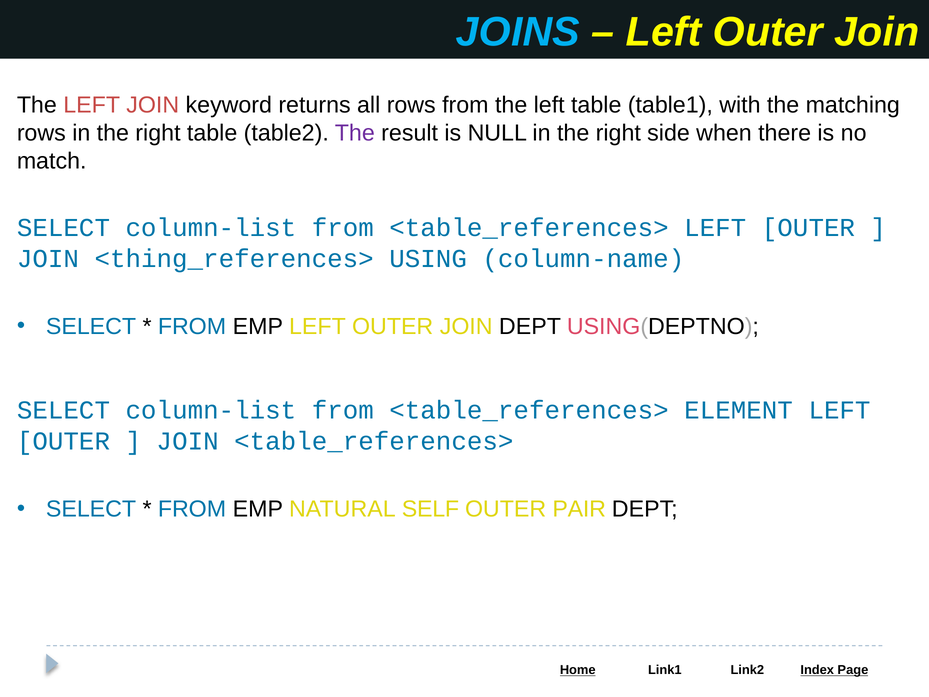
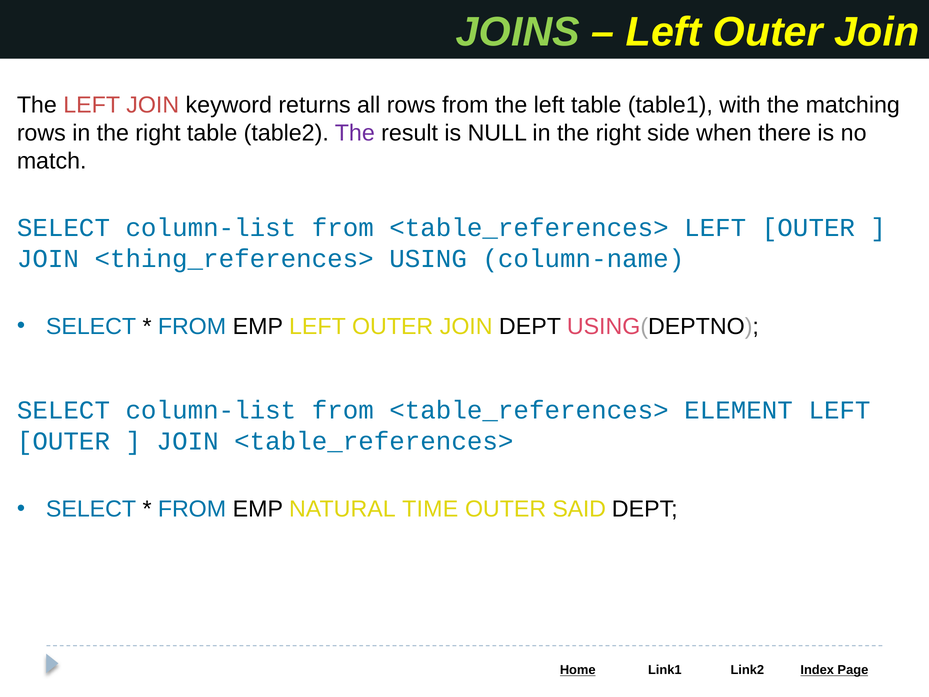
JOINS colour: light blue -> light green (518, 32)
SELF: SELF -> TIME (430, 509)
PAIR: PAIR -> SAID (579, 509)
